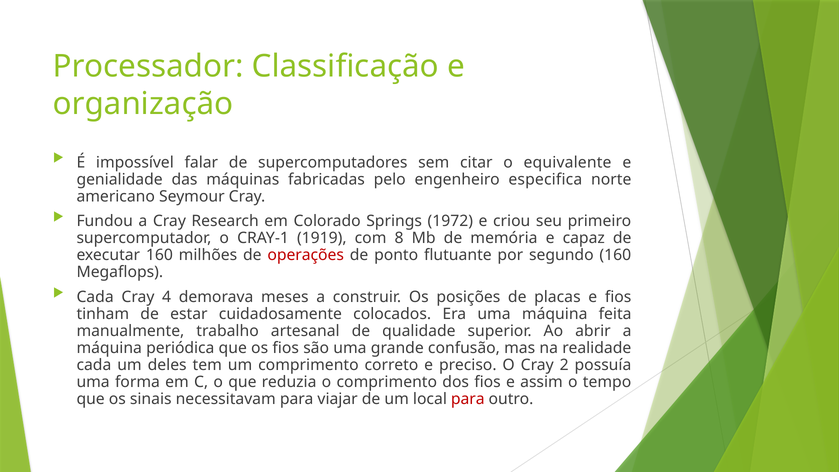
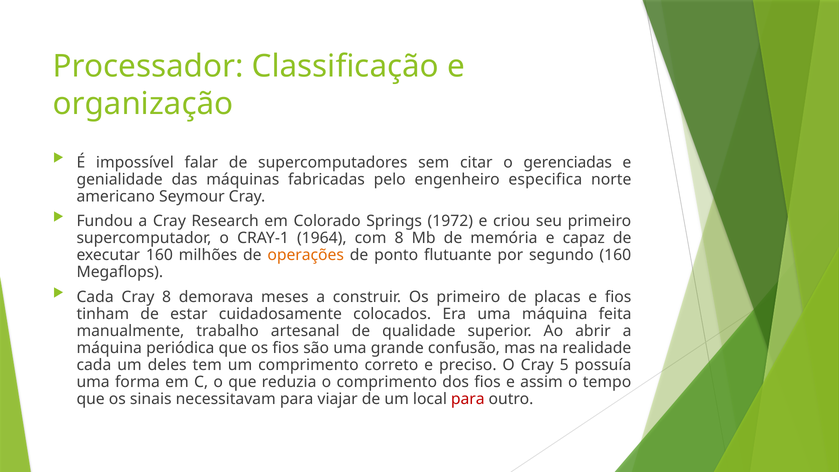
equivalente: equivalente -> gerenciadas (568, 162)
1919: 1919 -> 1964 (322, 238)
operações colour: red -> orange (306, 255)
Cray 4: 4 -> 8 (167, 297)
Os posições: posições -> primeiro (468, 297)
2: 2 -> 5 (564, 365)
